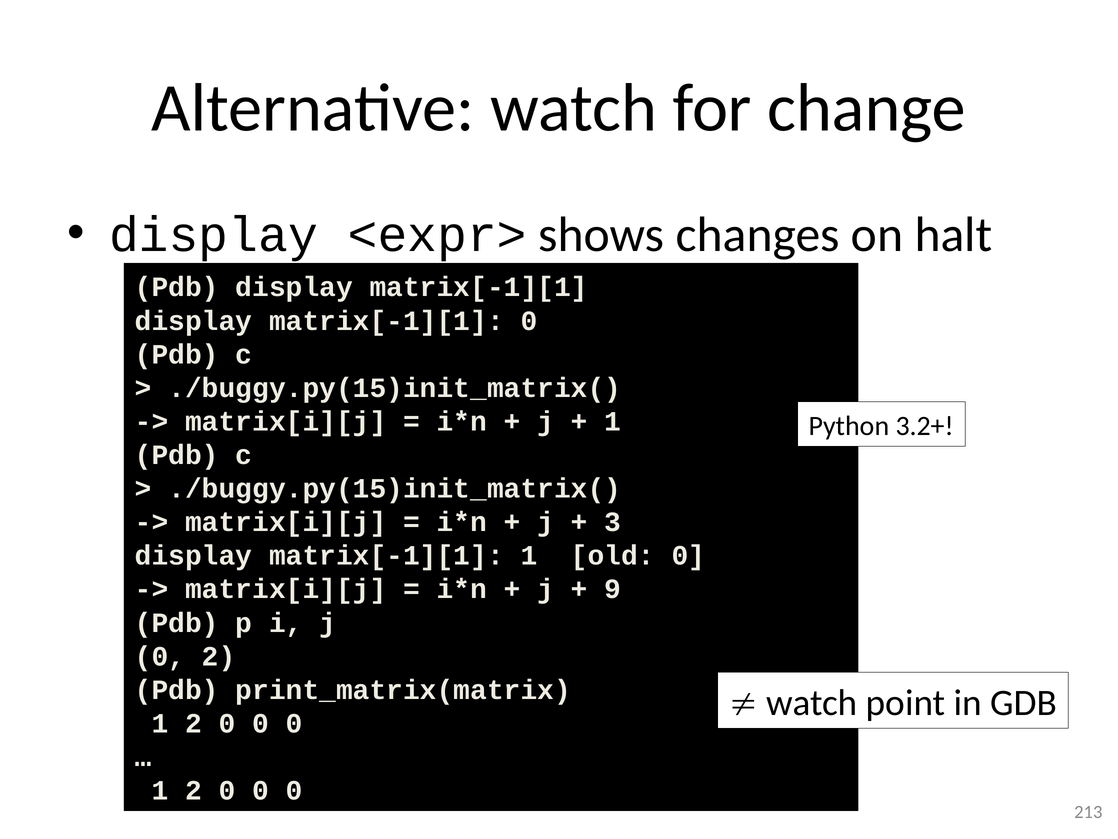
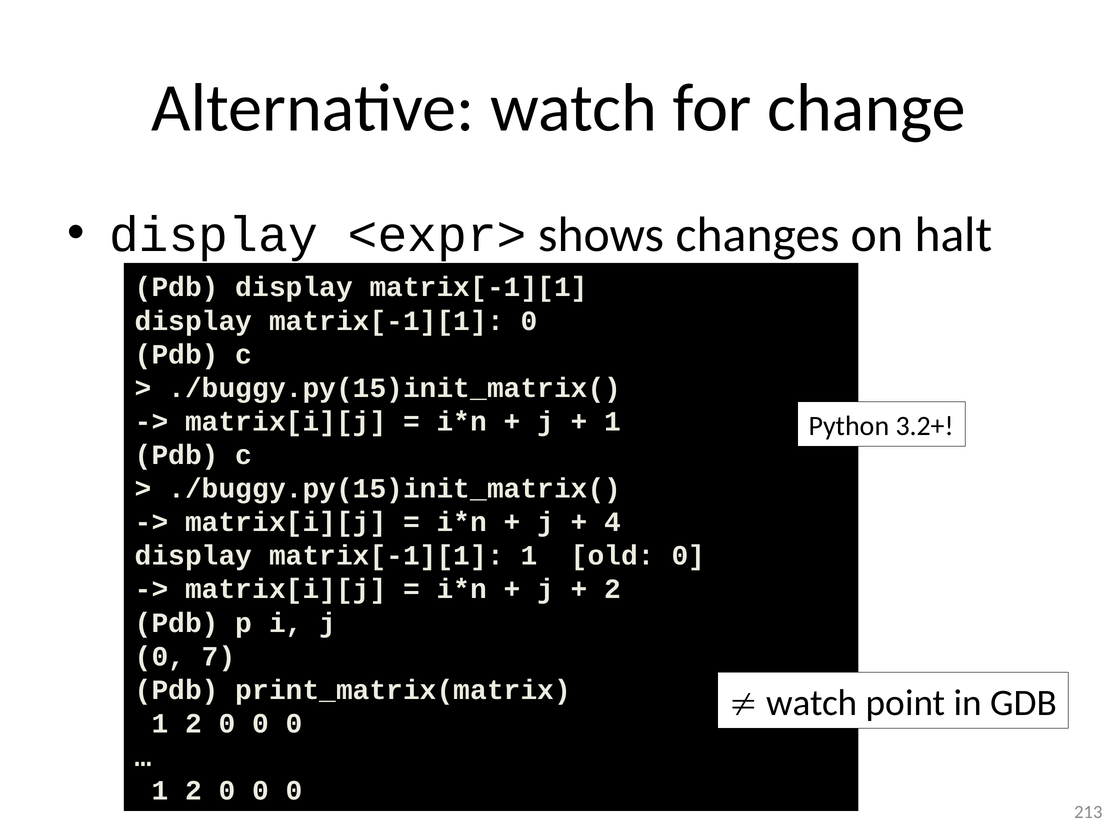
3: 3 -> 4 (613, 522)
9: 9 -> 2 (613, 589)
0 2: 2 -> 7 (219, 656)
